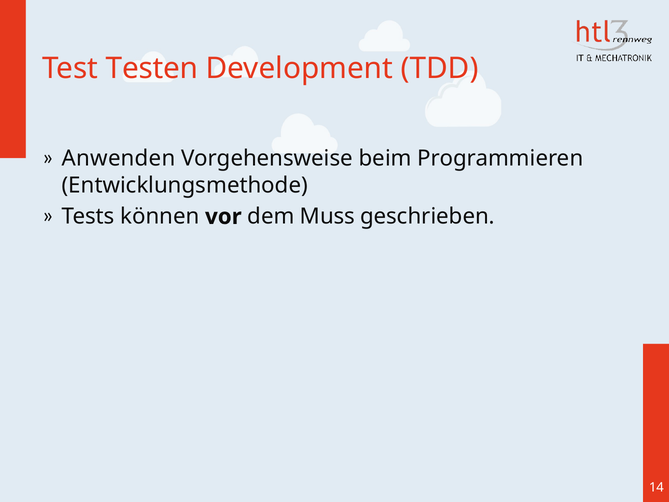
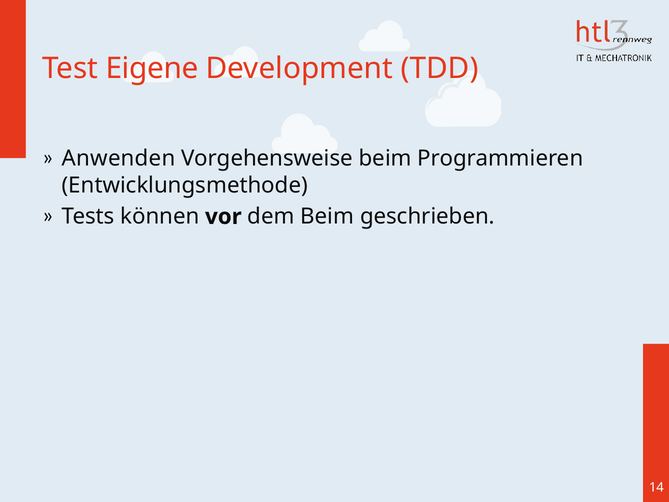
Testen: Testen -> Eigene (152, 69)
dem Muss: Muss -> Beim (327, 217)
